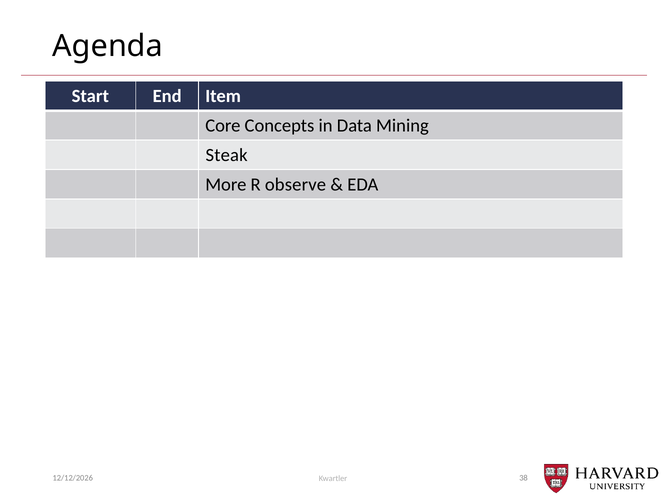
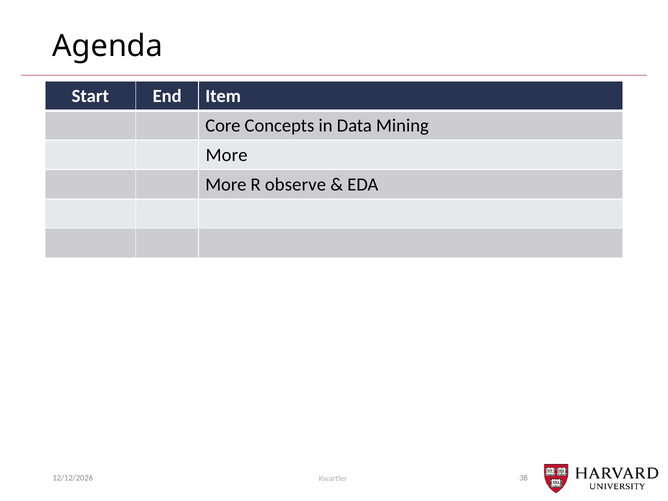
Steak: Steak -> More (227, 155)
